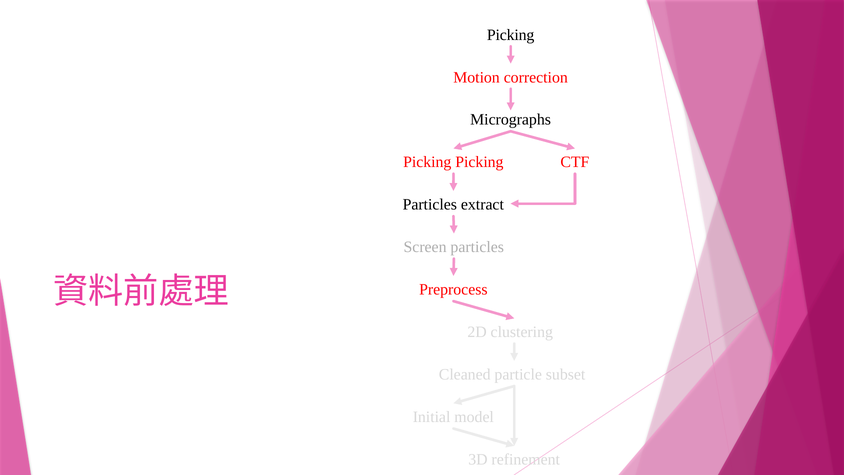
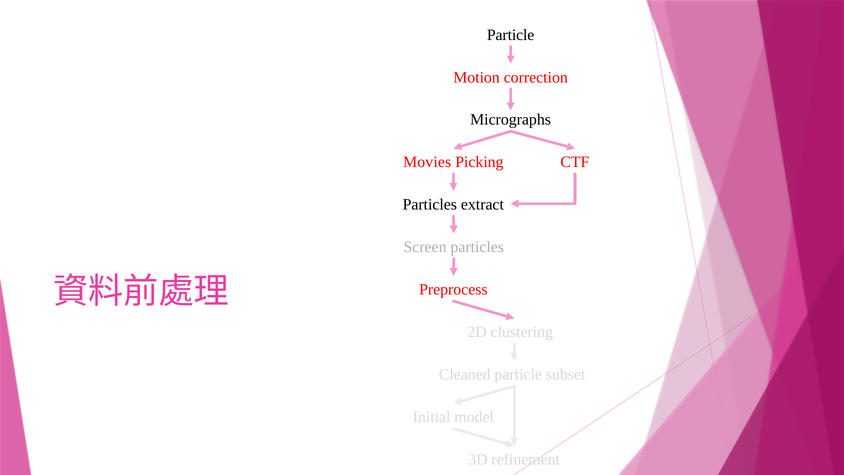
Picking: Picking -> Particle (511, 35)
Picking: Picking -> Movies (427, 162)
